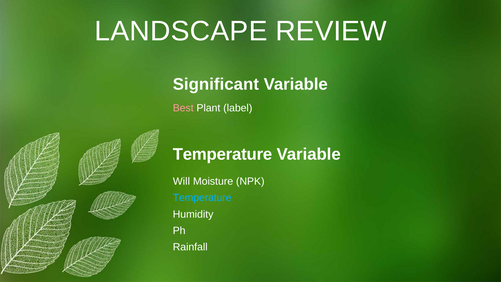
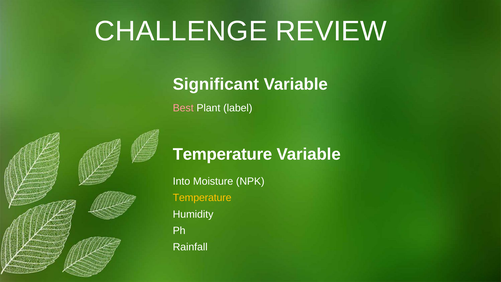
LANDSCAPE: LANDSCAPE -> CHALLENGE (181, 31)
Will: Will -> Into (181, 181)
Temperature colour: light blue -> yellow (202, 198)
